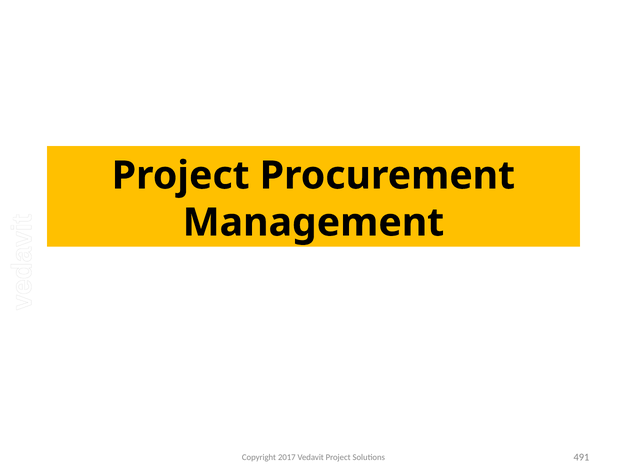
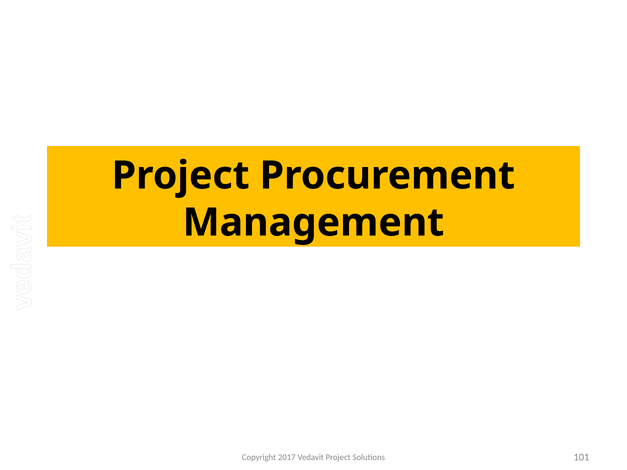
491: 491 -> 101 (581, 457)
